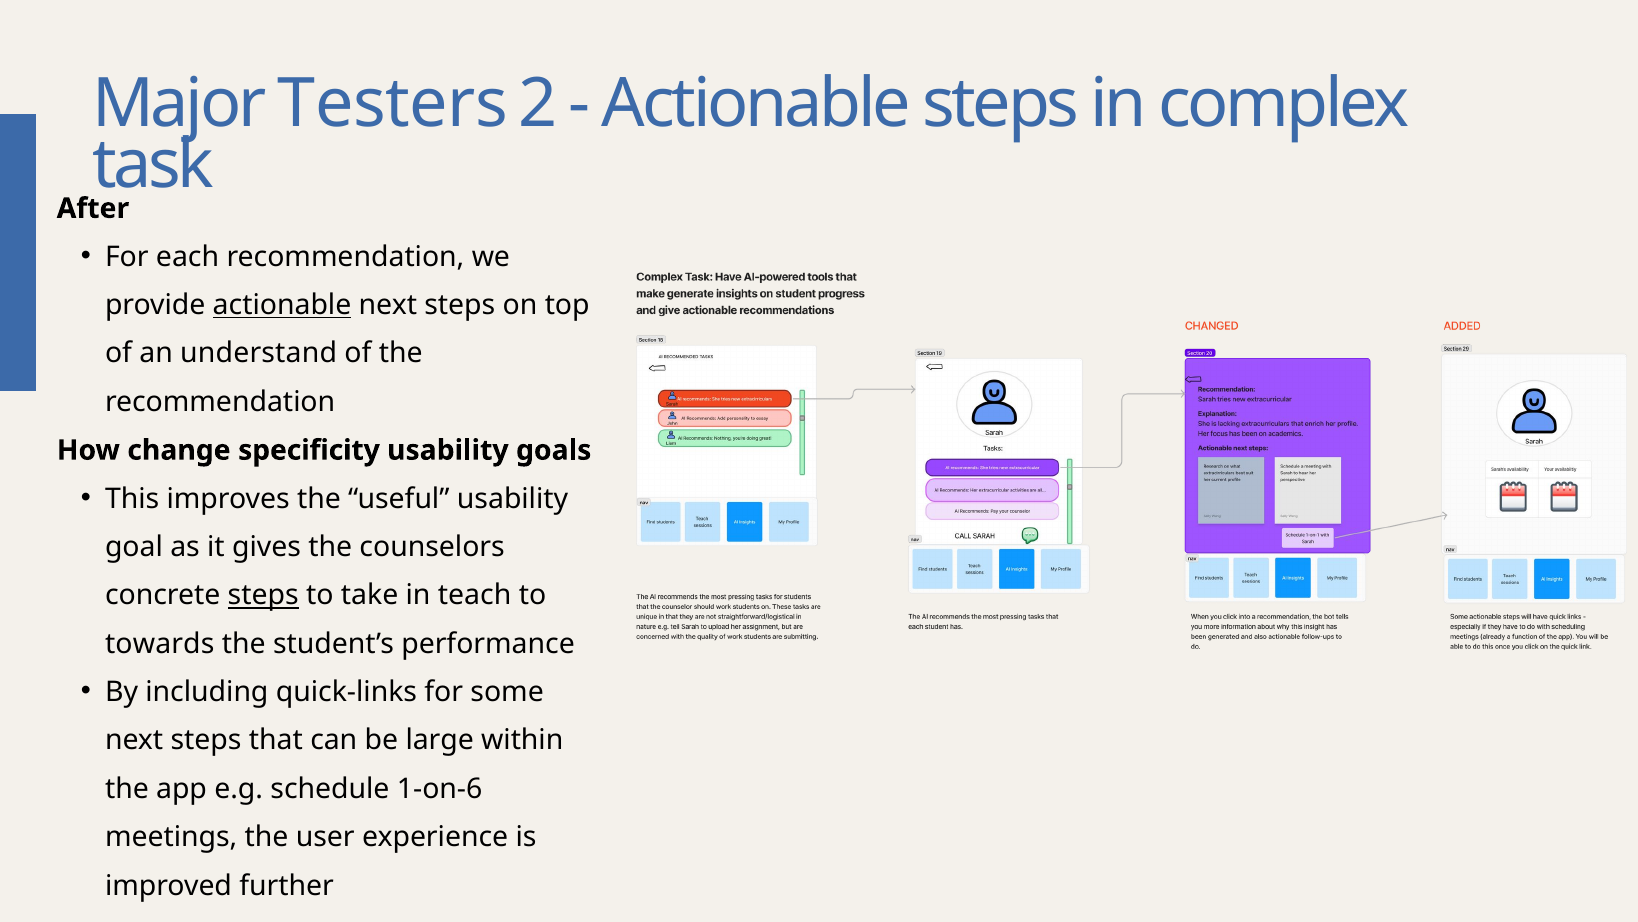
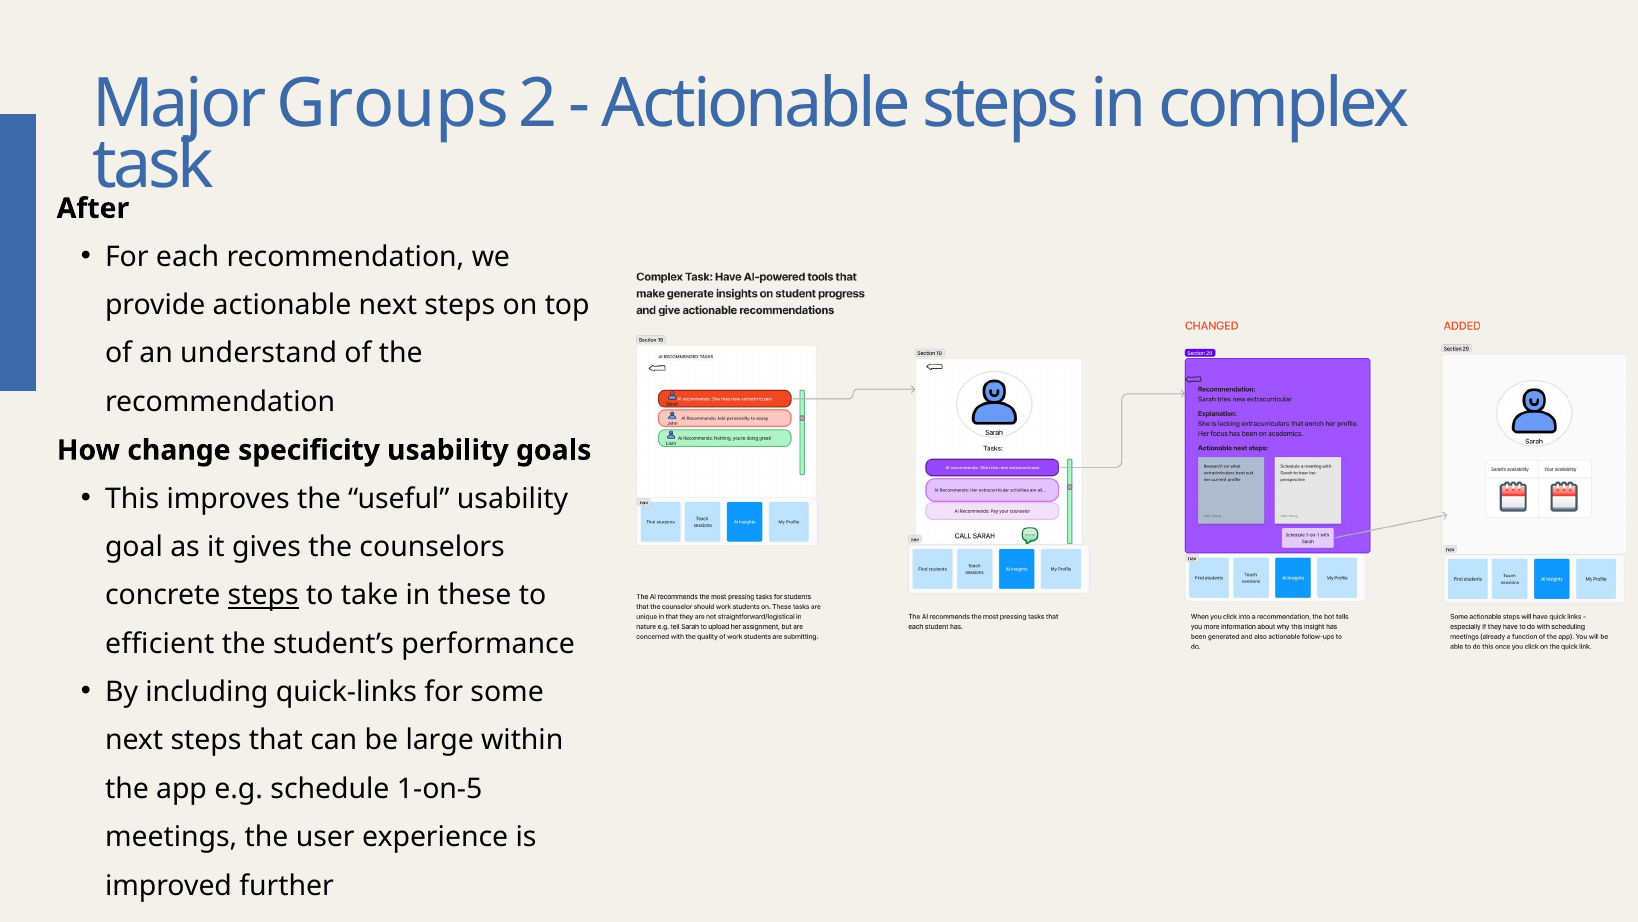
Testers: Testers -> Groups (393, 104)
actionable underline: present -> none (282, 305)
teach: teach -> these (475, 595)
towards: towards -> efficient (160, 643)
1-on-6: 1-on-6 -> 1-on-5 (440, 788)
